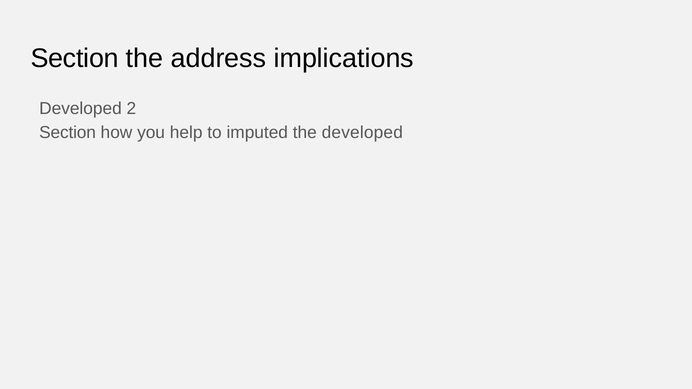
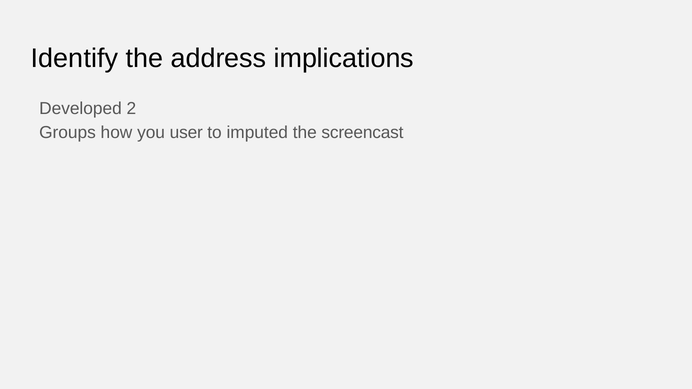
Section: Section -> Identify (74, 59)
Section: Section -> Groups (68, 133)
help: help -> user (186, 133)
the developed: developed -> screencast (362, 133)
